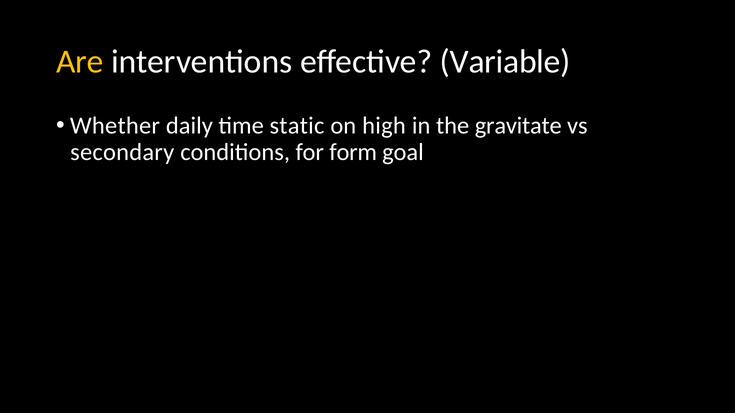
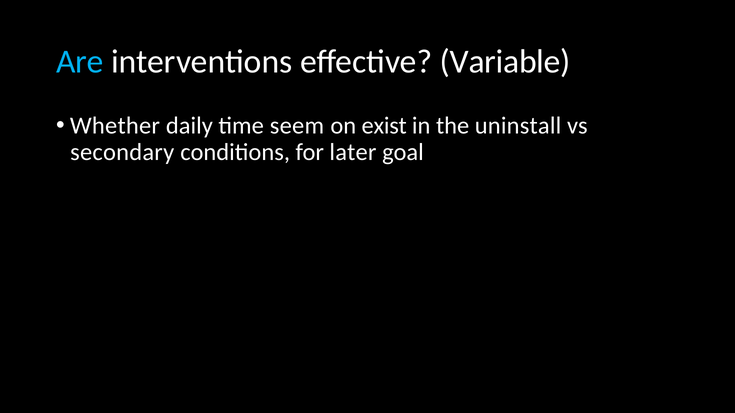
Are colour: yellow -> light blue (80, 62)
static: static -> seem (297, 126)
high: high -> exist (384, 126)
gravitate: gravitate -> uninstall (518, 126)
form: form -> later (353, 152)
